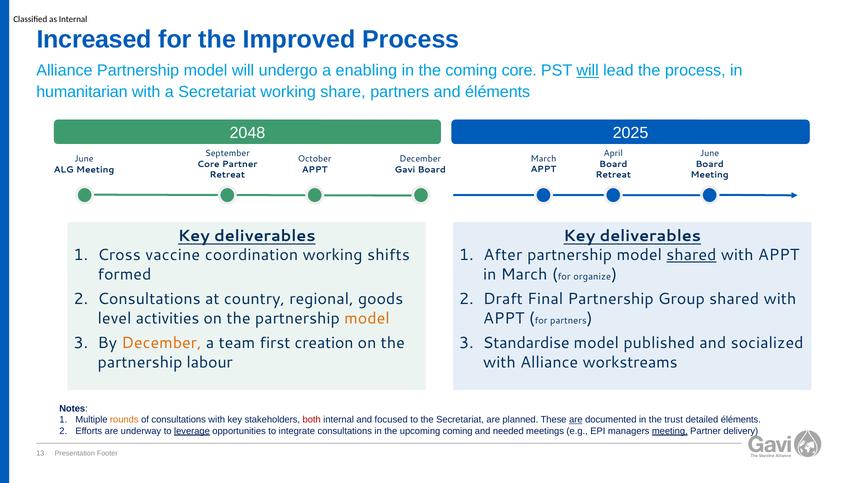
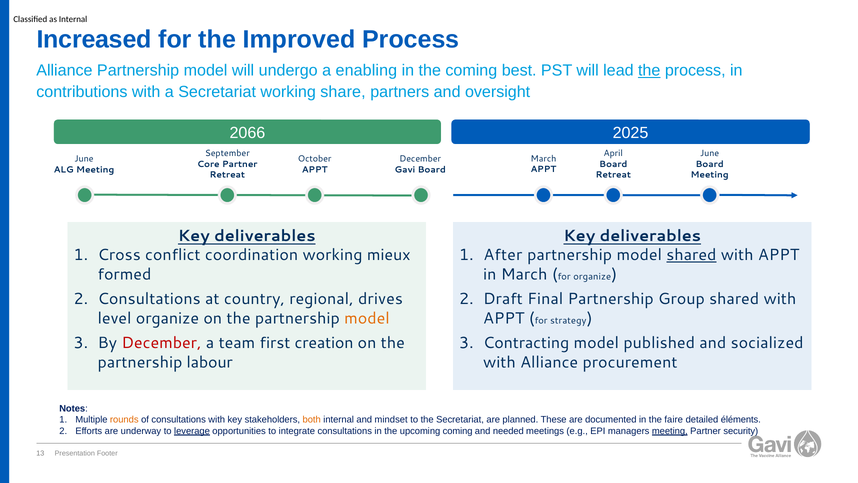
coming core: core -> best (519, 70)
will underline: present -> none (588, 70)
the underline: none -> present (649, 70)
humanitarian: humanitarian -> contributions (82, 92)
and éléments: éléments -> oversight (498, 92)
2048: 2048 -> 2066 (247, 133)
vaccine: vaccine -> conflict (173, 255)
shifts: shifts -> mieux (389, 255)
goods: goods -> drives (380, 299)
level activities: activities -> organize (167, 318)
for partners: partners -> strategy (568, 320)
December colour: orange -> red (161, 343)
Standardise: Standardise -> Contracting (526, 343)
workstreams: workstreams -> procurement (630, 362)
both colour: red -> orange (312, 419)
focused: focused -> mindset (391, 419)
are underline: present -> none (576, 419)
trust: trust -> faire (674, 419)
delivery: delivery -> security (741, 431)
